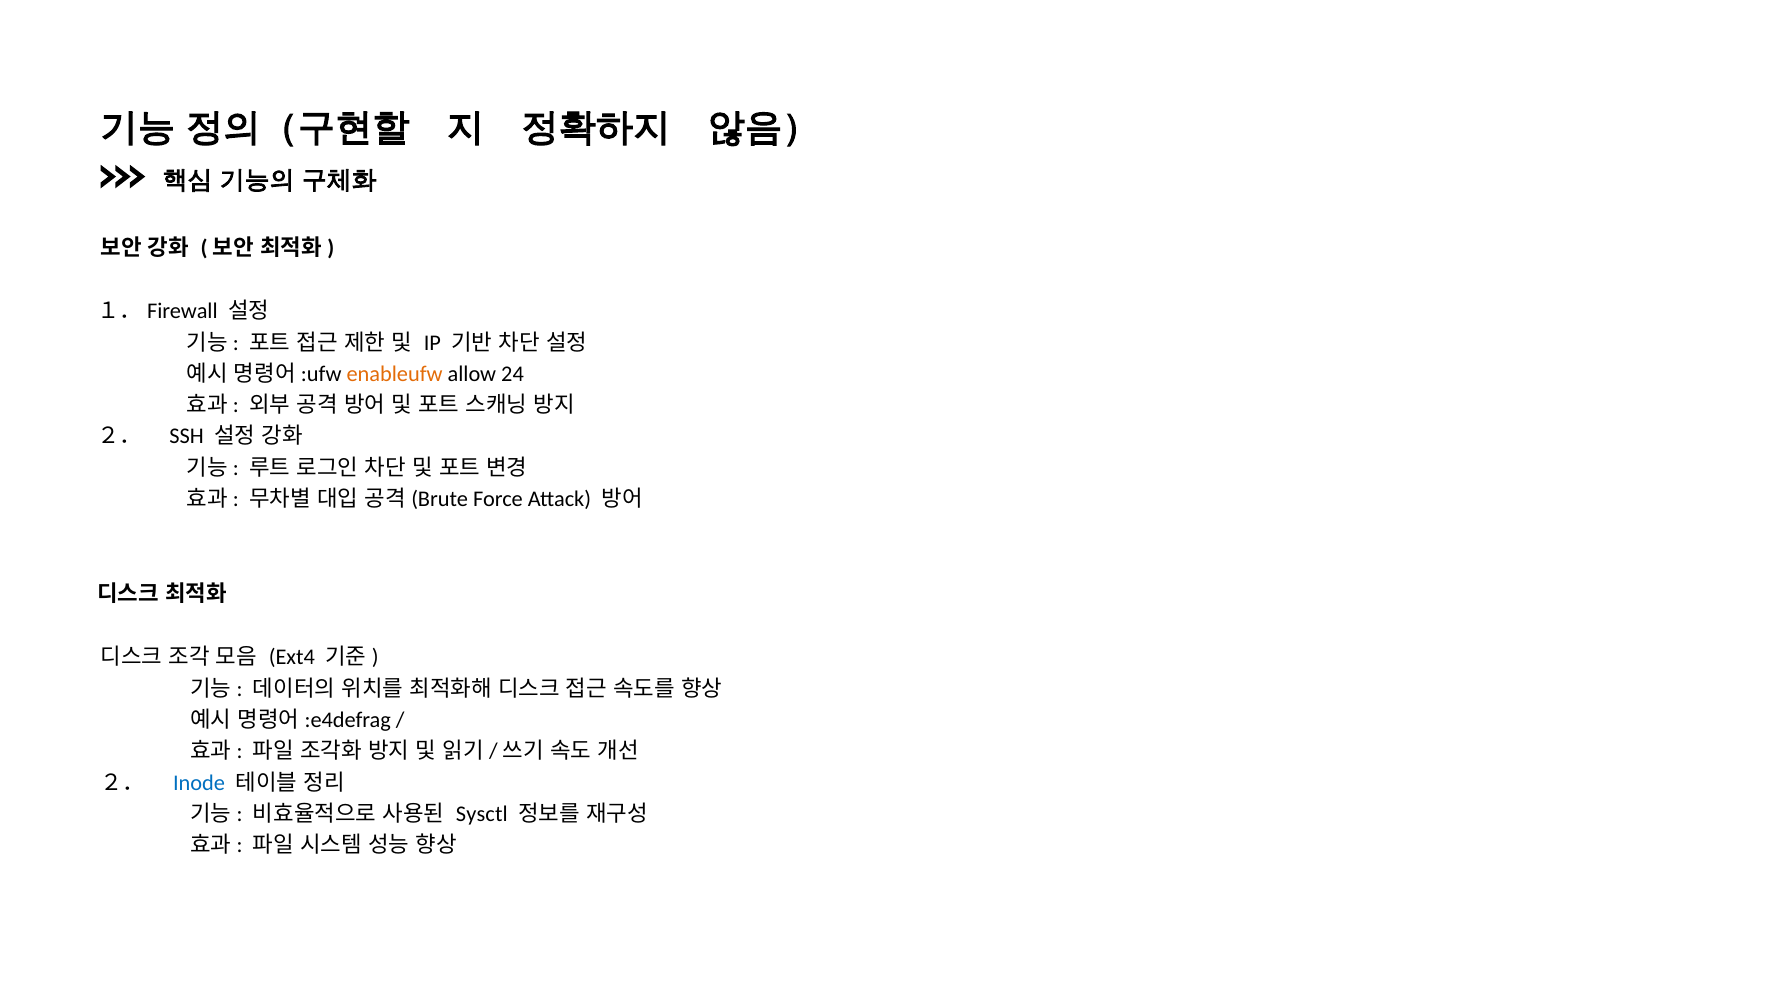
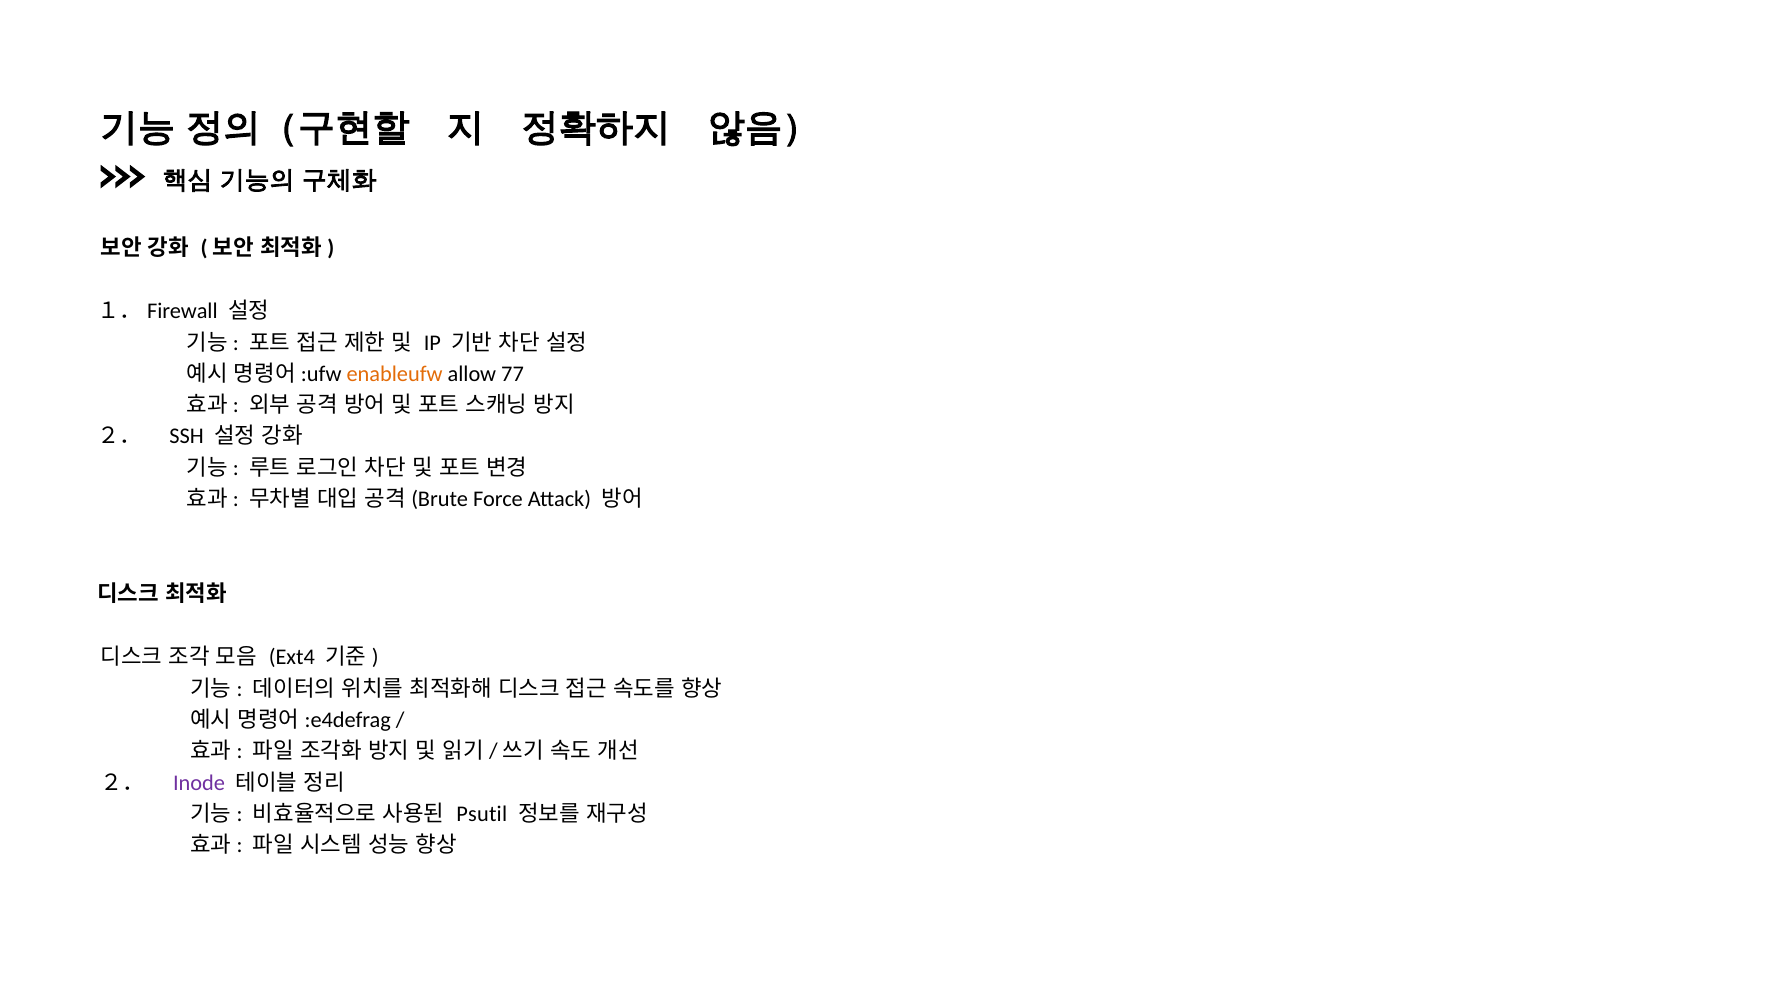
24: 24 -> 77 (513, 374)
Inode colour: blue -> purple (199, 783)
Sysctl: Sysctl -> Psutil (482, 814)
